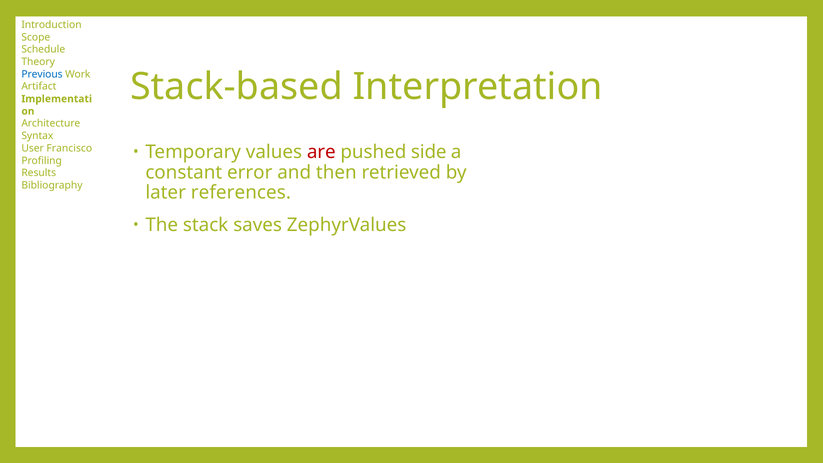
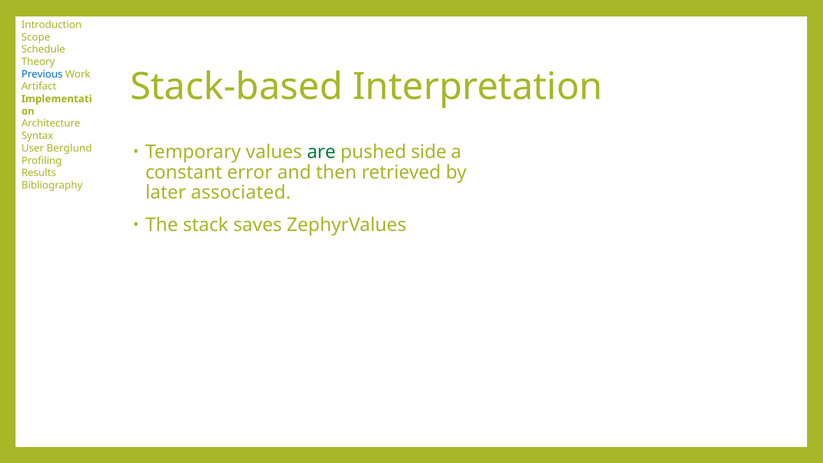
Francisco: Francisco -> Berglund (69, 148)
are colour: red -> green (321, 152)
references: references -> associated (241, 193)
